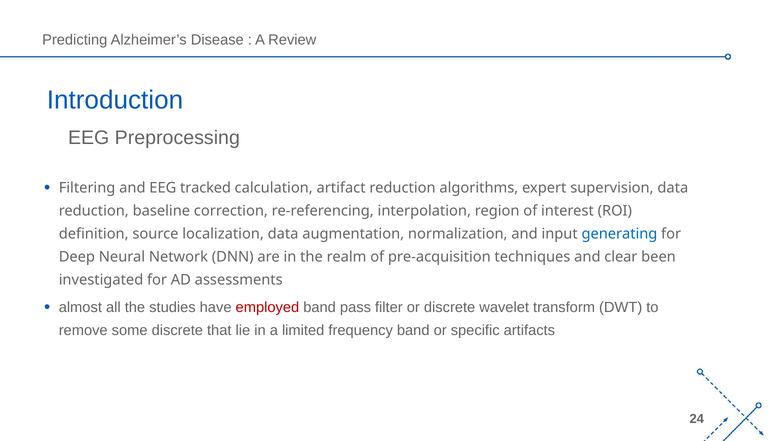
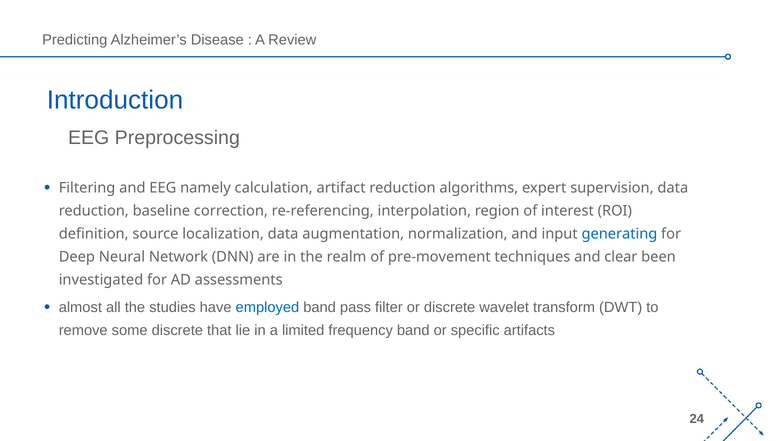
tracked: tracked -> namely (205, 188)
pre-acquisition: pre-acquisition -> pre-movement (439, 256)
employed colour: red -> blue (267, 307)
